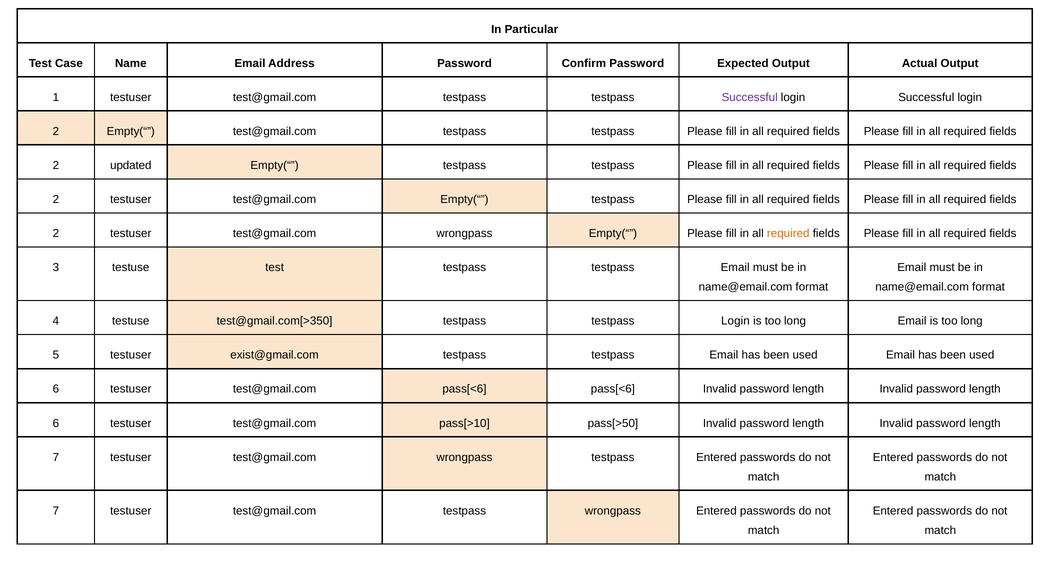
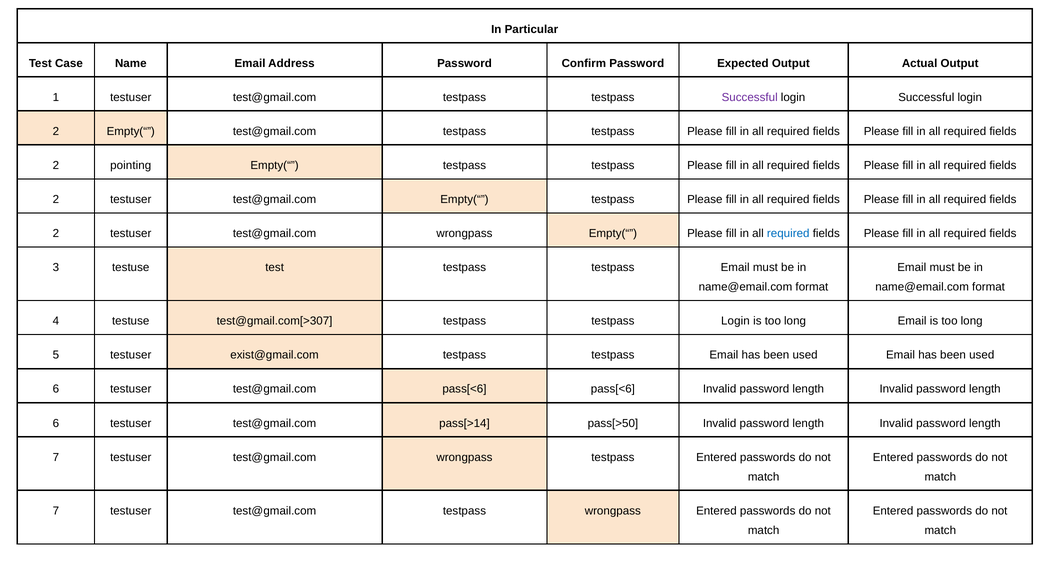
updated: updated -> pointing (131, 165)
required colour: orange -> blue (788, 233)
test@gmail.com[>350: test@gmail.com[>350 -> test@gmail.com[>307 (275, 321)
pass[>10: pass[>10 -> pass[>14 (464, 423)
